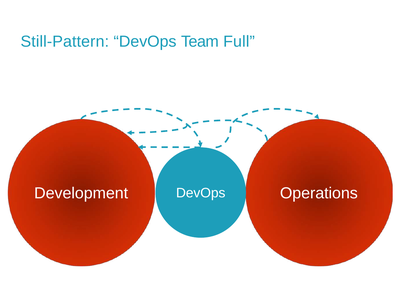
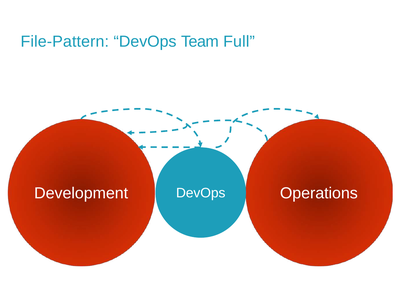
Still-Pattern: Still-Pattern -> File-Pattern (65, 42)
